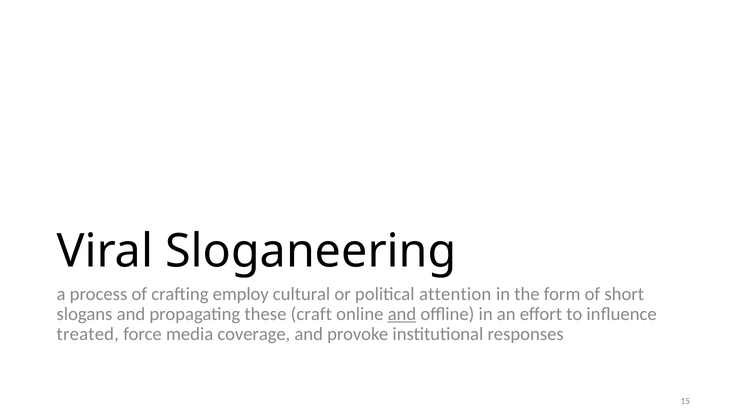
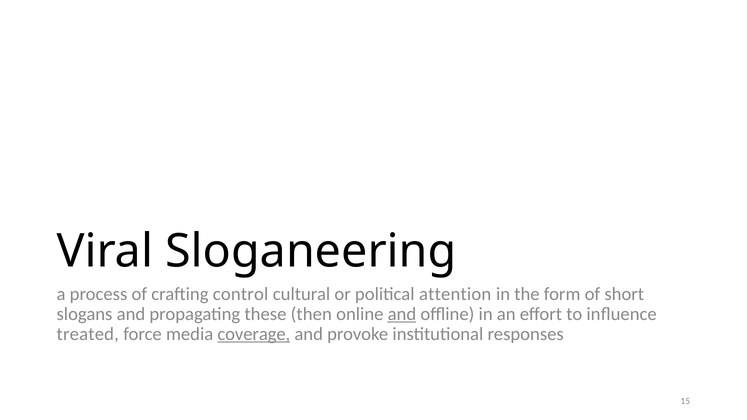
employ: employ -> control (241, 294)
craft: craft -> then (311, 314)
coverage underline: none -> present (254, 334)
